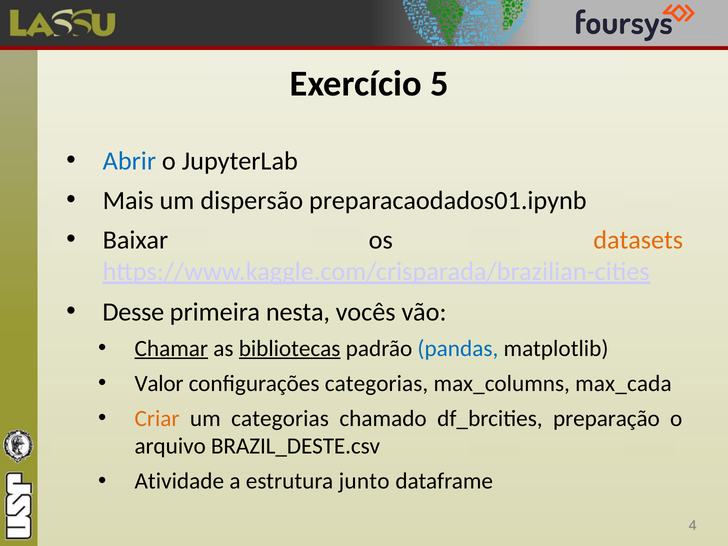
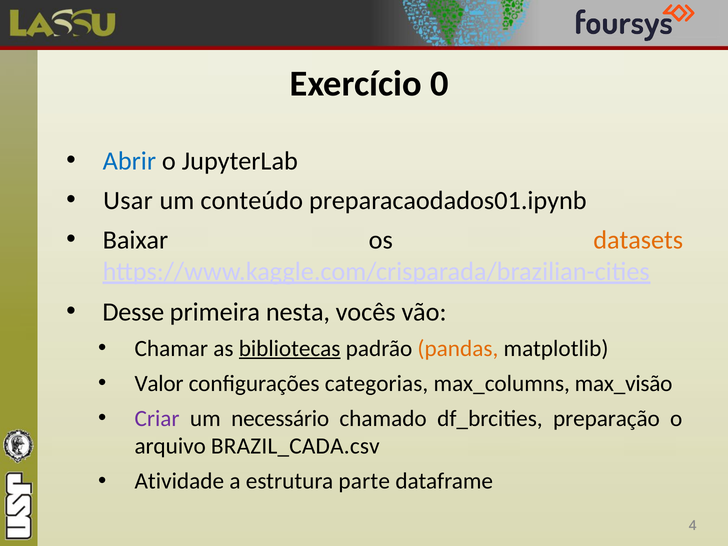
5: 5 -> 0 (439, 84)
Mais: Mais -> Usar (128, 200)
dispersão: dispersão -> conteúdo (252, 200)
Chamar underline: present -> none (171, 348)
pandas colour: blue -> orange (458, 348)
max_cada: max_cada -> max_visão (624, 383)
Criar colour: orange -> purple (157, 418)
um categorias: categorias -> necessário (280, 418)
BRAZIL_DESTE.csv: BRAZIL_DESTE.csv -> BRAZIL_CADA.csv (295, 446)
junto: junto -> parte (364, 481)
